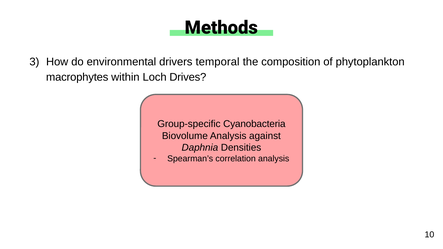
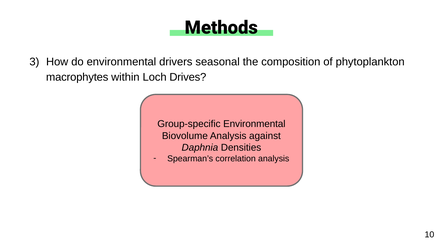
temporal: temporal -> seasonal (218, 62)
Group-specific Cyanobacteria: Cyanobacteria -> Environmental (254, 124)
